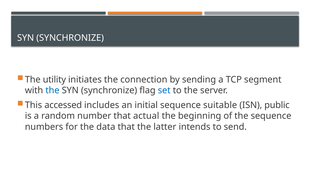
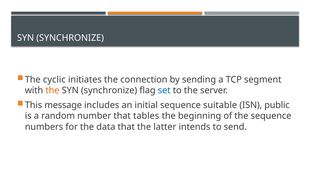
utility: utility -> cyclic (54, 79)
the colour: blue -> orange (52, 90)
accessed: accessed -> message (63, 105)
actual: actual -> tables (146, 116)
